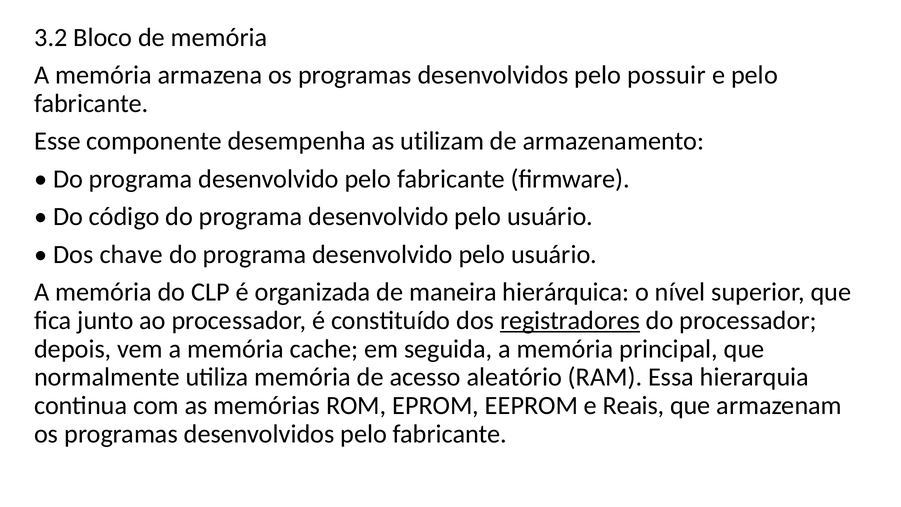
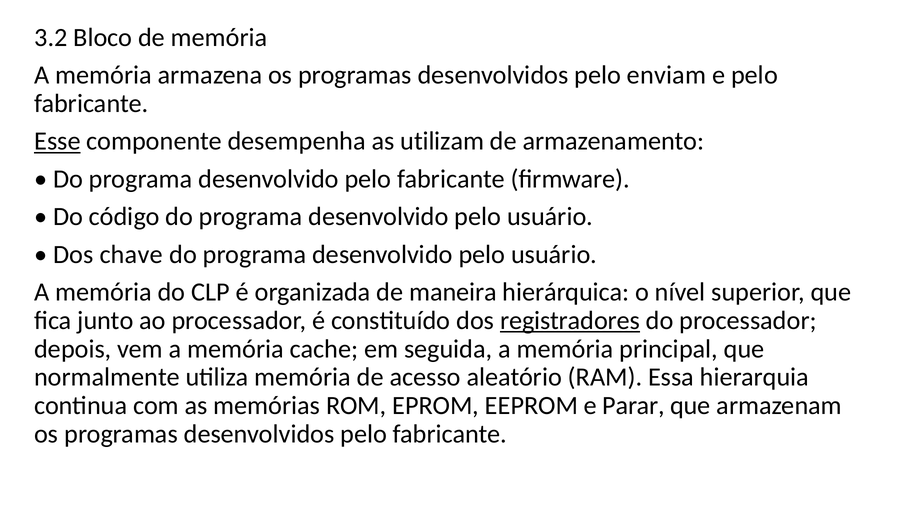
possuir: possuir -> enviam (666, 75)
Esse underline: none -> present (57, 141)
Reais: Reais -> Parar (634, 405)
